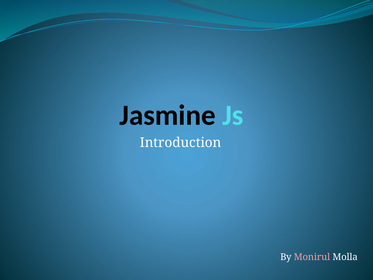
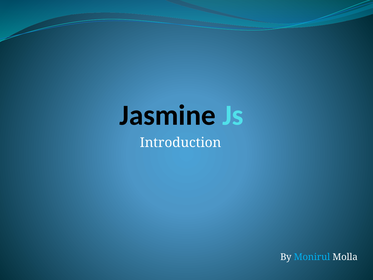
Monirul colour: pink -> light blue (312, 257)
